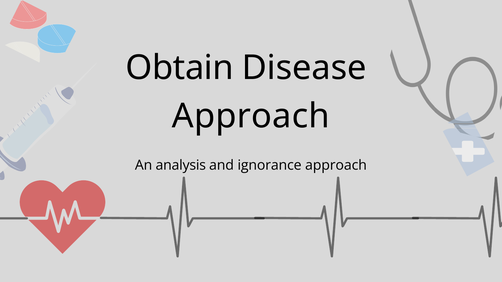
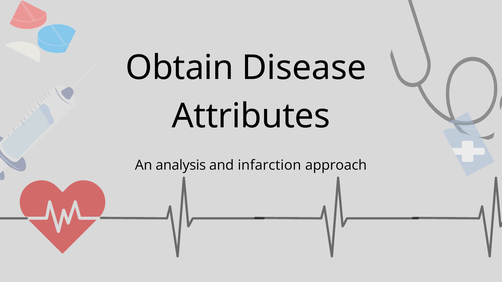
Approach: Approach -> Attributes (251, 116)
ignorance: ignorance -> infarction (269, 165)
